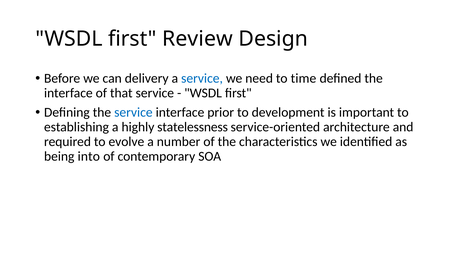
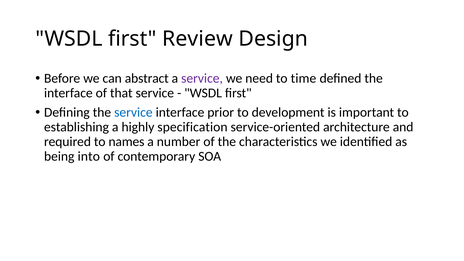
delivery: delivery -> abstract (147, 78)
service colour: blue -> purple (202, 78)
statelessness: statelessness -> specification (192, 127)
evolve: evolve -> names (126, 142)
